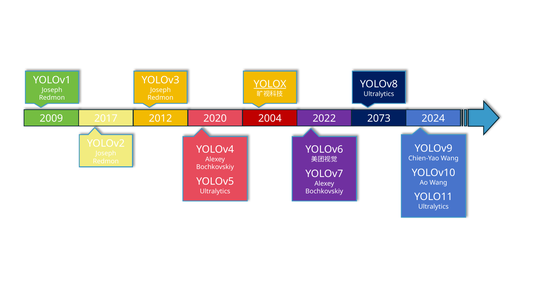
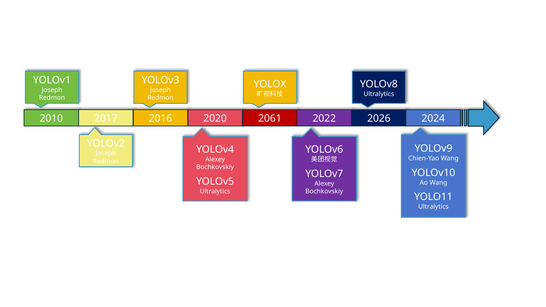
YOLOX underline: present -> none (270, 84)
2009: 2009 -> 2010 (51, 119)
2012: 2012 -> 2016 (160, 119)
2004: 2004 -> 2061 (270, 119)
2073: 2073 -> 2026 (379, 119)
